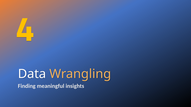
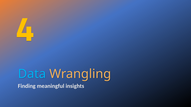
Data colour: white -> light blue (32, 74)
